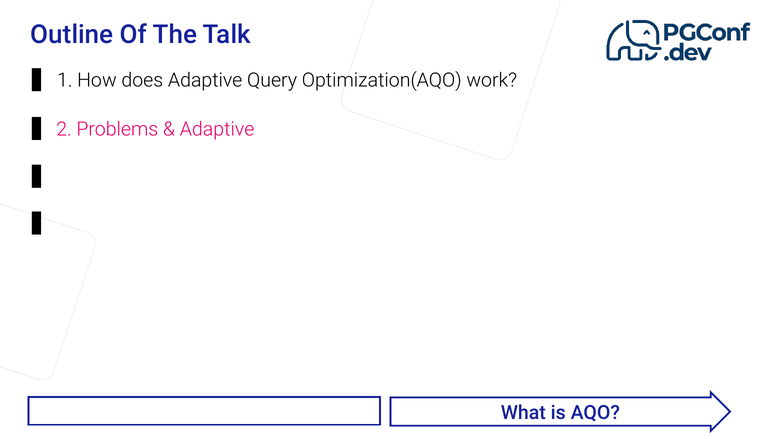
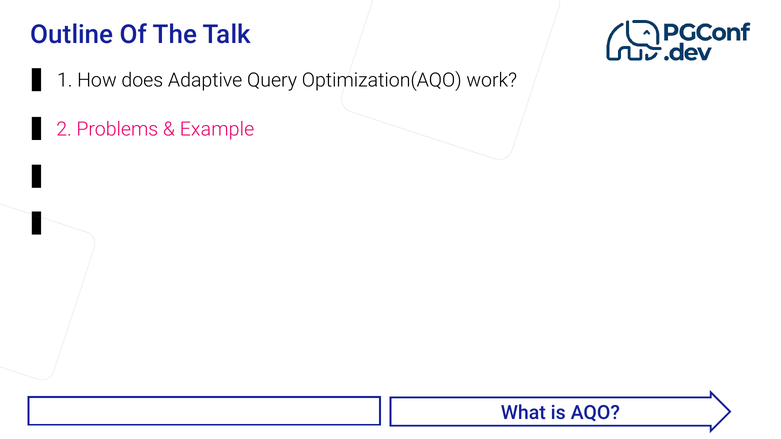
Adaptive: Adaptive -> Example (217, 129)
